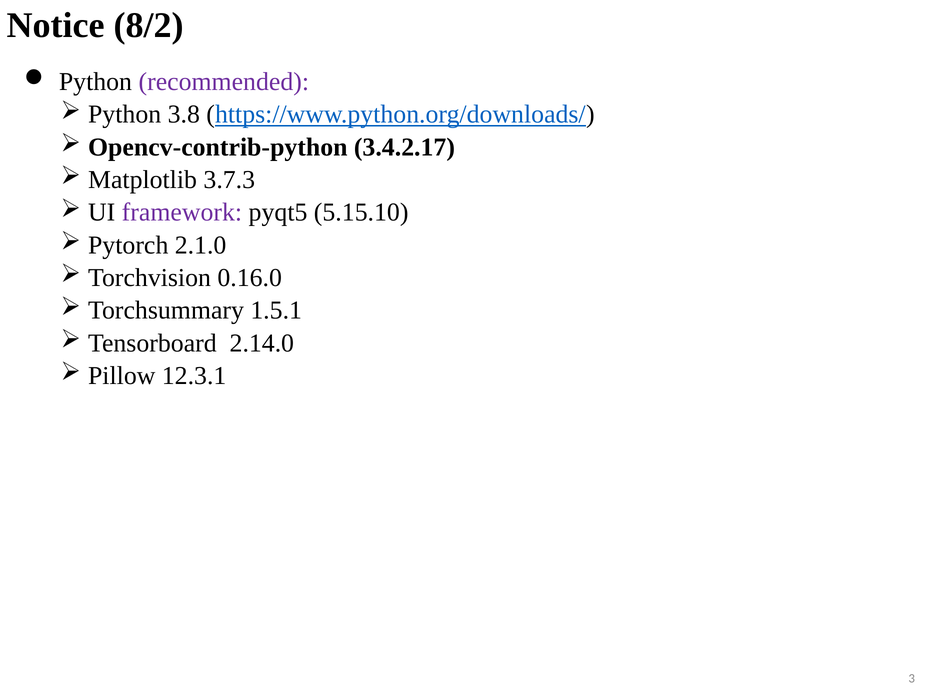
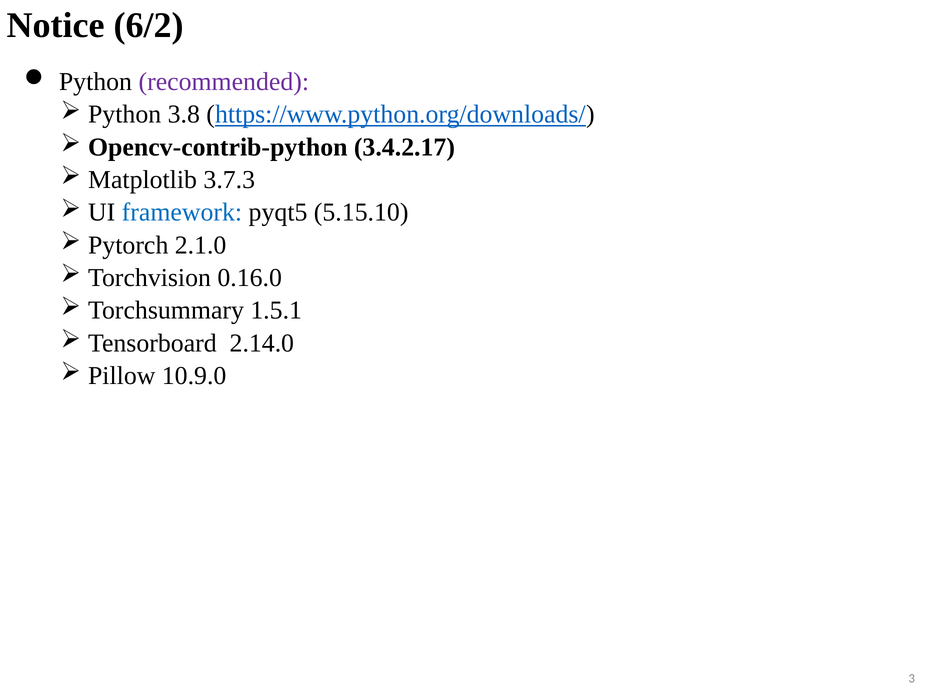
8/2: 8/2 -> 6/2 (149, 25)
framework colour: purple -> blue (182, 212)
12.3.1: 12.3.1 -> 10.9.0 (194, 376)
